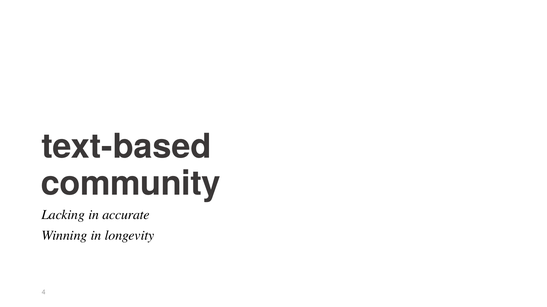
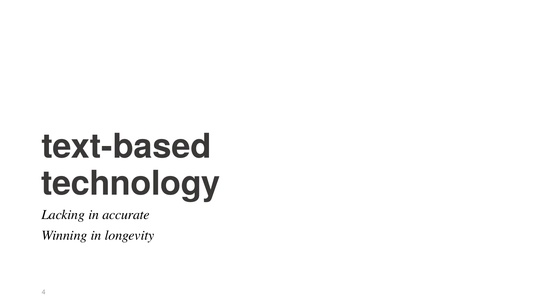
community: community -> technology (131, 184)
